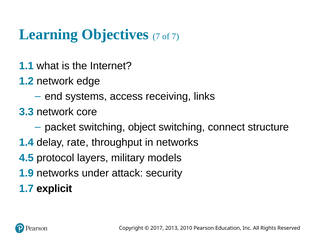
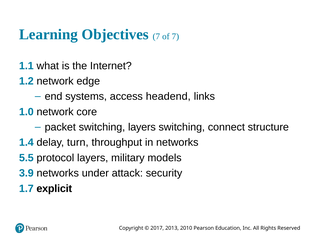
receiving: receiving -> headend (168, 96)
3.3: 3.3 -> 1.0 (26, 112)
switching object: object -> layers (142, 127)
rate: rate -> turn (78, 142)
4.5: 4.5 -> 5.5 (26, 158)
1.9: 1.9 -> 3.9 (26, 173)
